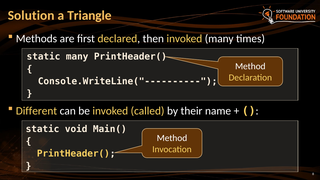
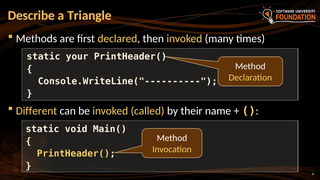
Solution: Solution -> Describe (31, 16)
static many: many -> your (77, 57)
